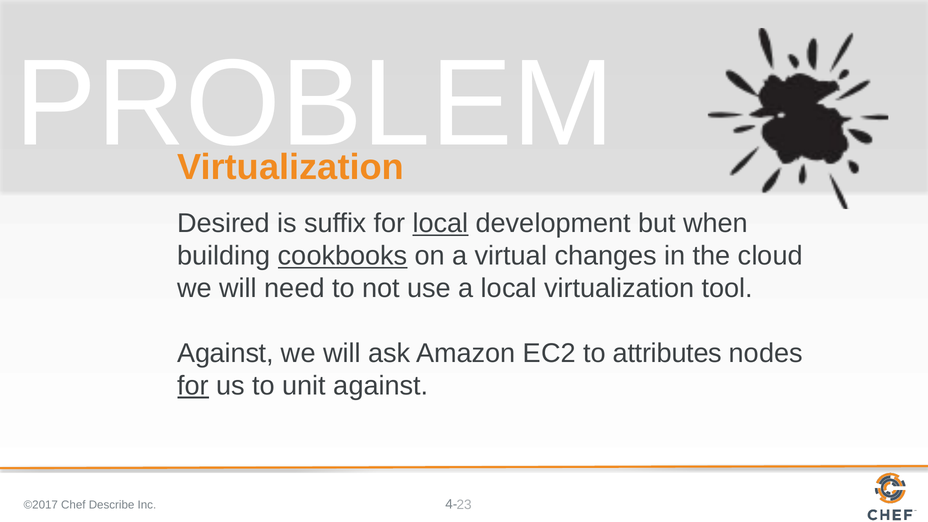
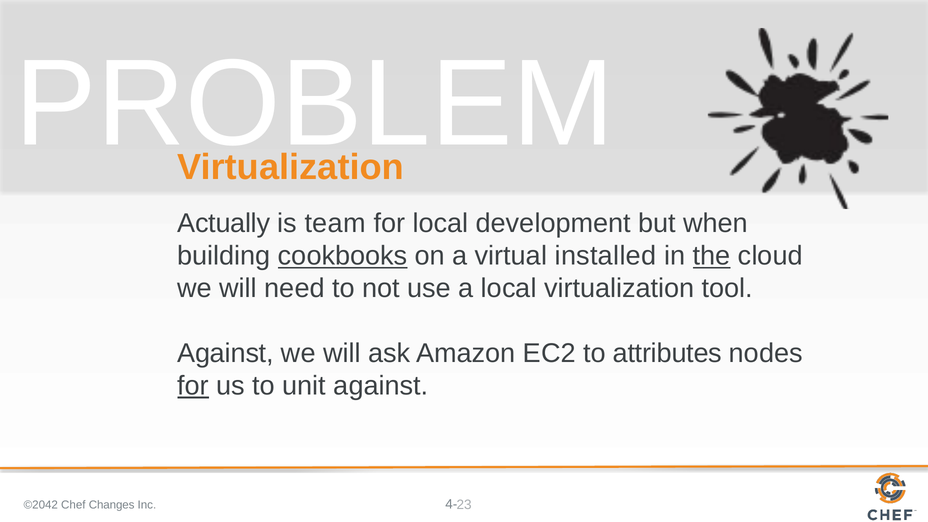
Desired: Desired -> Actually (224, 223)
suffix: suffix -> team (335, 223)
local underline: present -> none (441, 223)
changes: changes -> installed (606, 256)
the underline: none -> present (712, 256)
©2017: ©2017 -> ©2042 (41, 505)
Describe: Describe -> Changes (112, 505)
